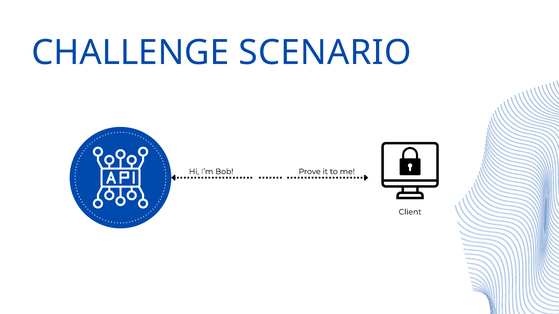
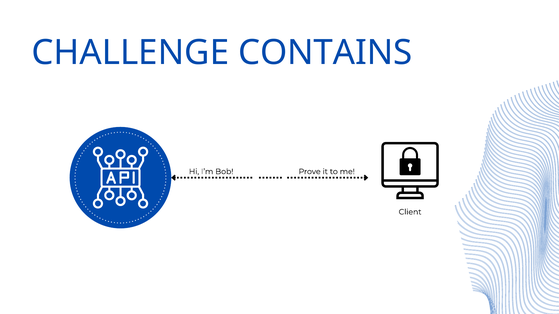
SCENARIO: SCENARIO -> CONTAINS (325, 53)
